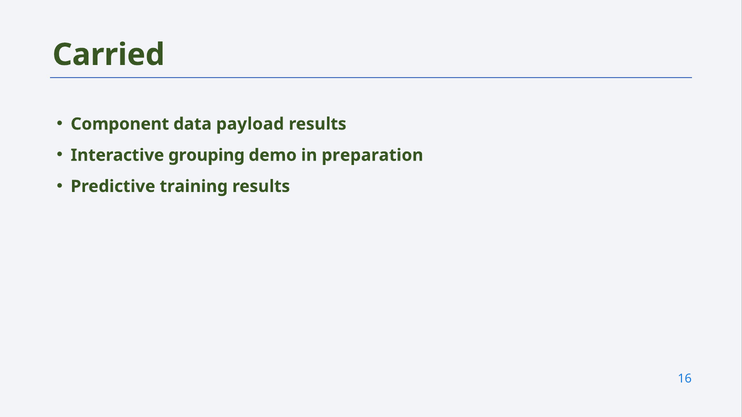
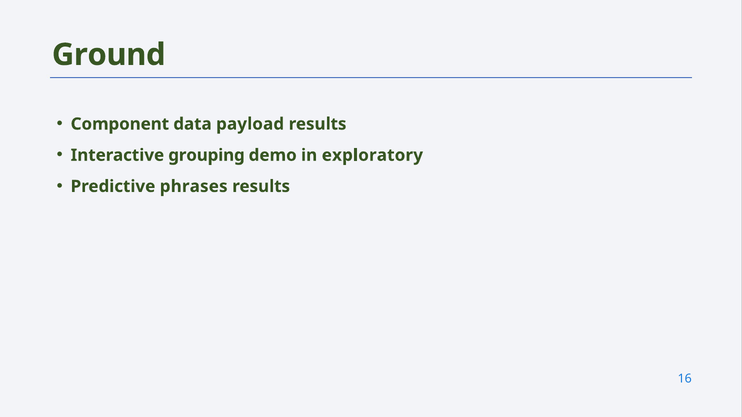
Carried: Carried -> Ground (109, 55)
preparation: preparation -> exploratory (372, 155)
training: training -> phrases (194, 187)
